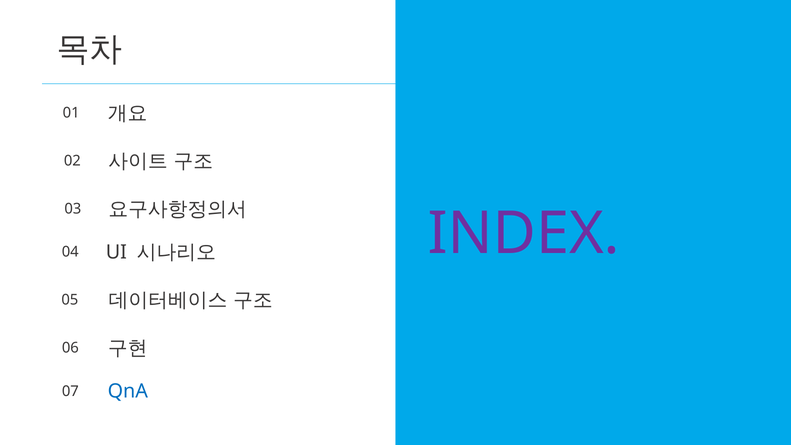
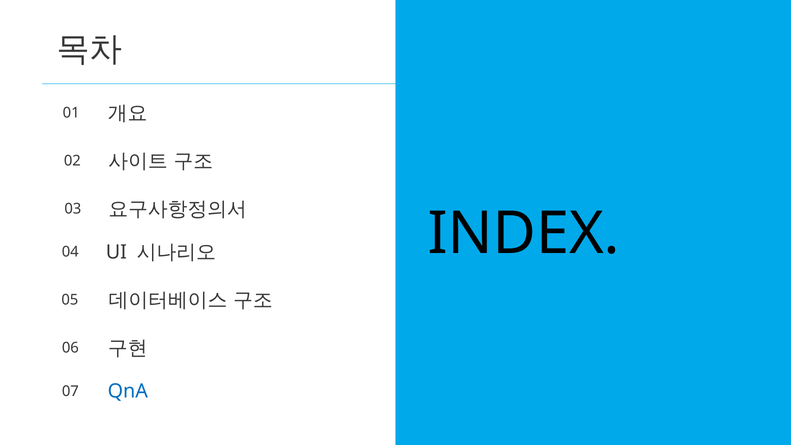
INDEX colour: purple -> black (524, 234)
